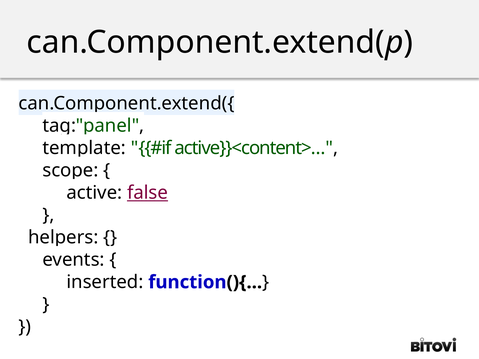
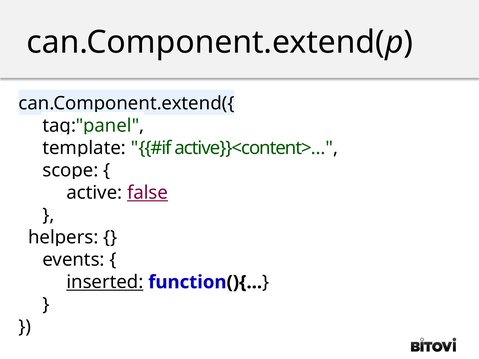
inserted underline: none -> present (105, 282)
